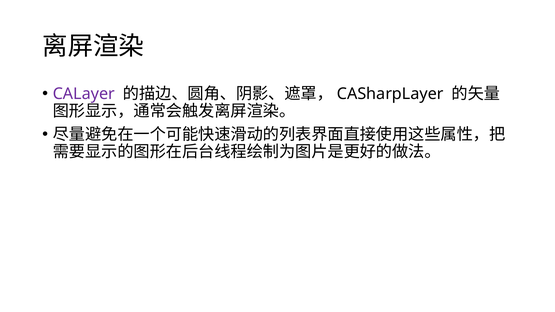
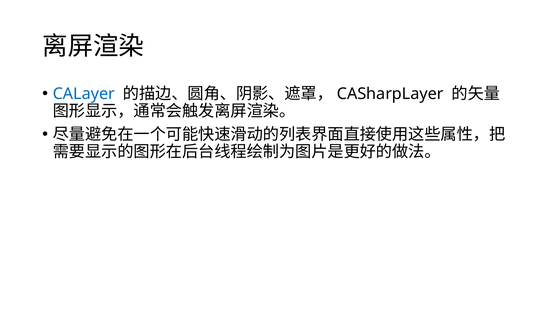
CALayer colour: purple -> blue (84, 94)
